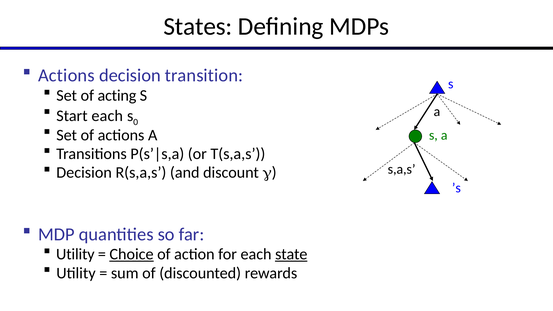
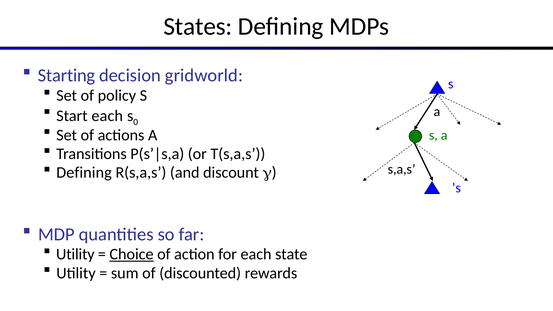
Actions: Actions -> Starting (67, 76)
transition: transition -> gridworld (204, 76)
acting: acting -> policy (117, 96)
Decision: Decision -> Defining (84, 173)
state underline: present -> none (291, 254)
